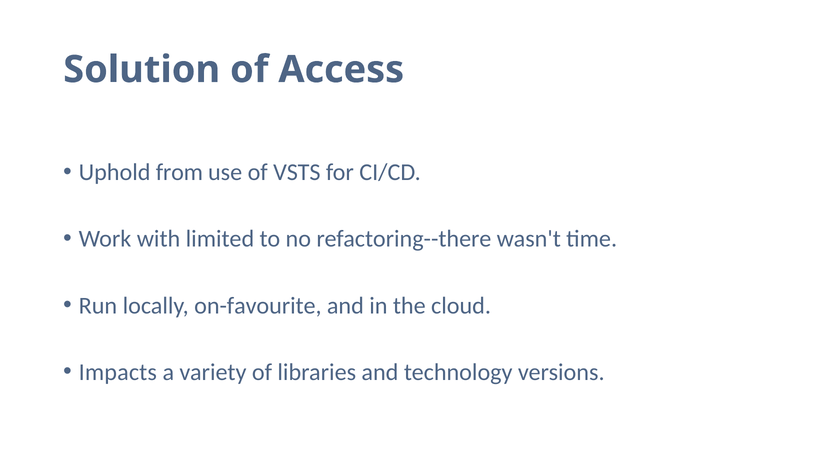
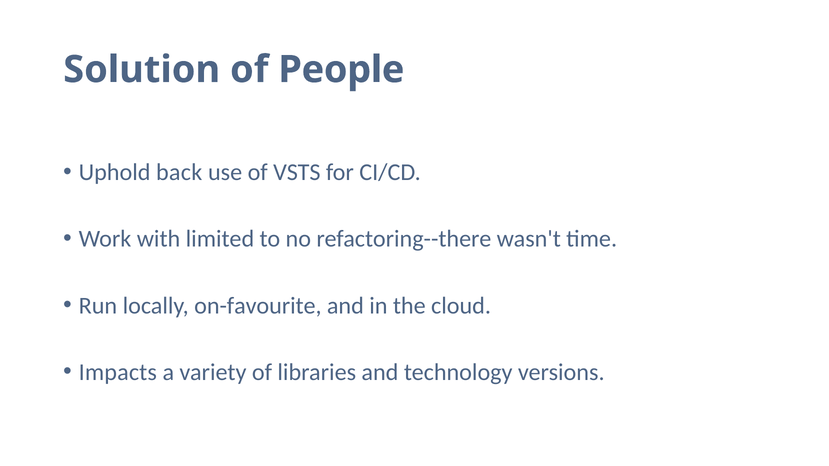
Access: Access -> People (341, 70)
from: from -> back (179, 172)
